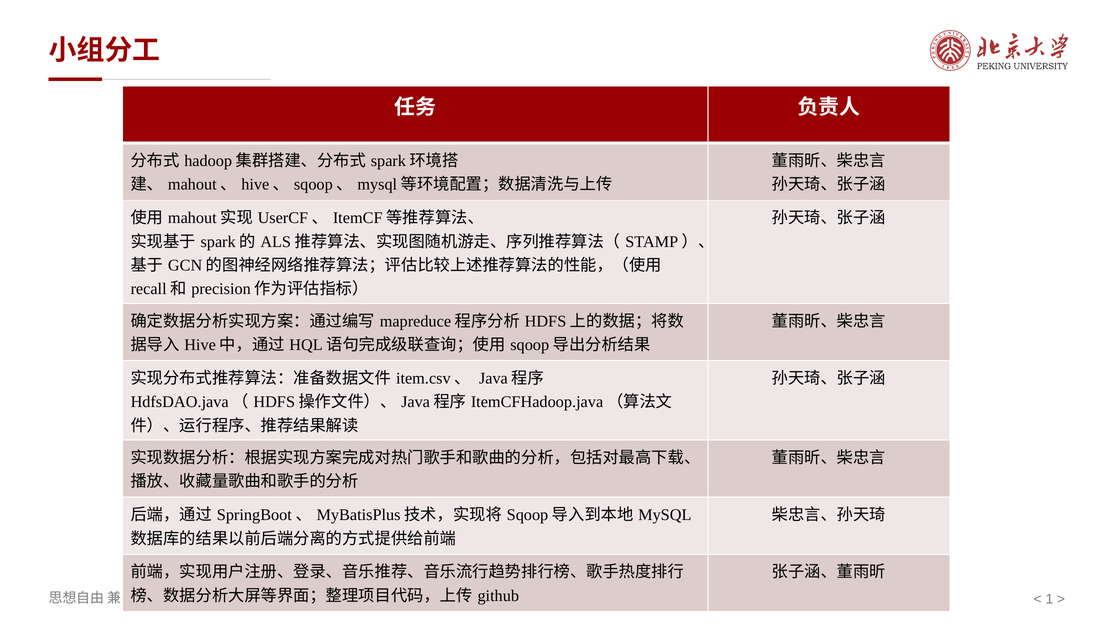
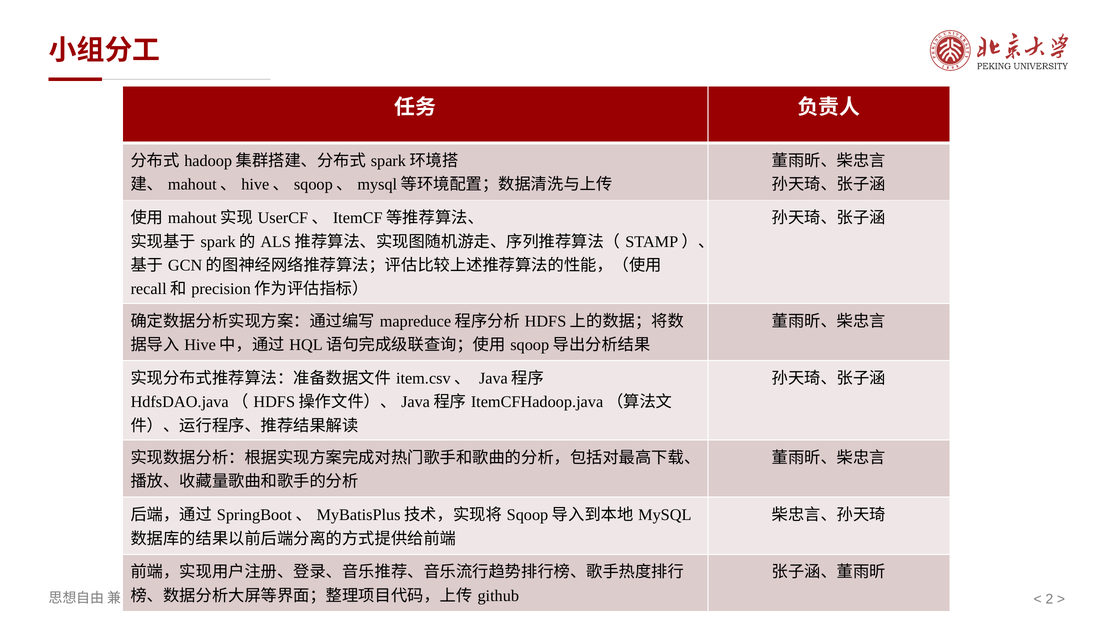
1: 1 -> 2 (1049, 599)
